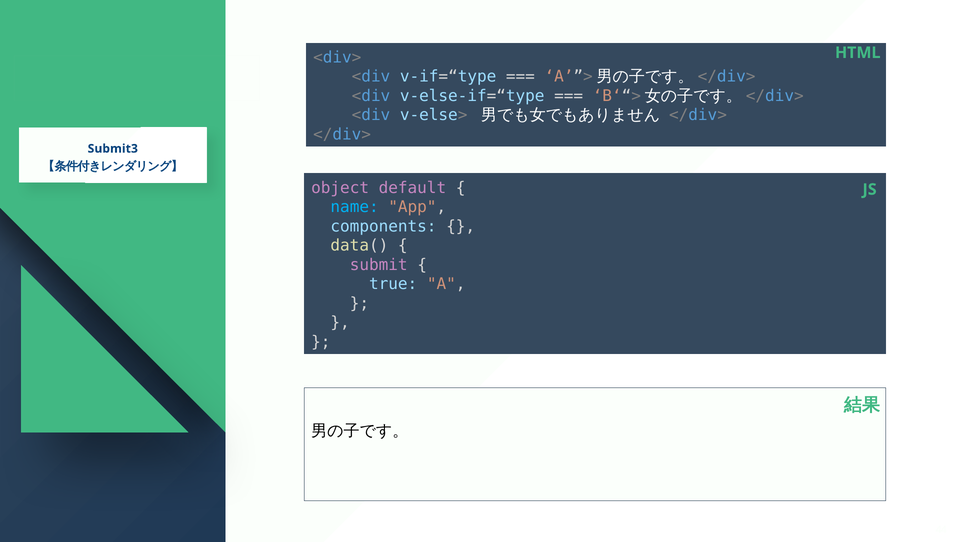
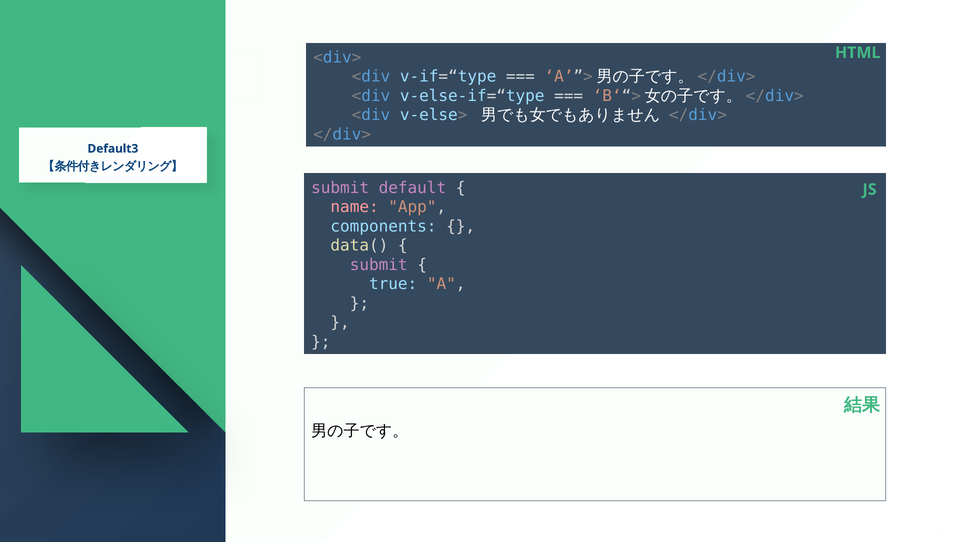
Submit3: Submit3 -> Default3 (113, 149)
object: object -> submit (340, 188)
name colour: light blue -> pink (355, 207)
